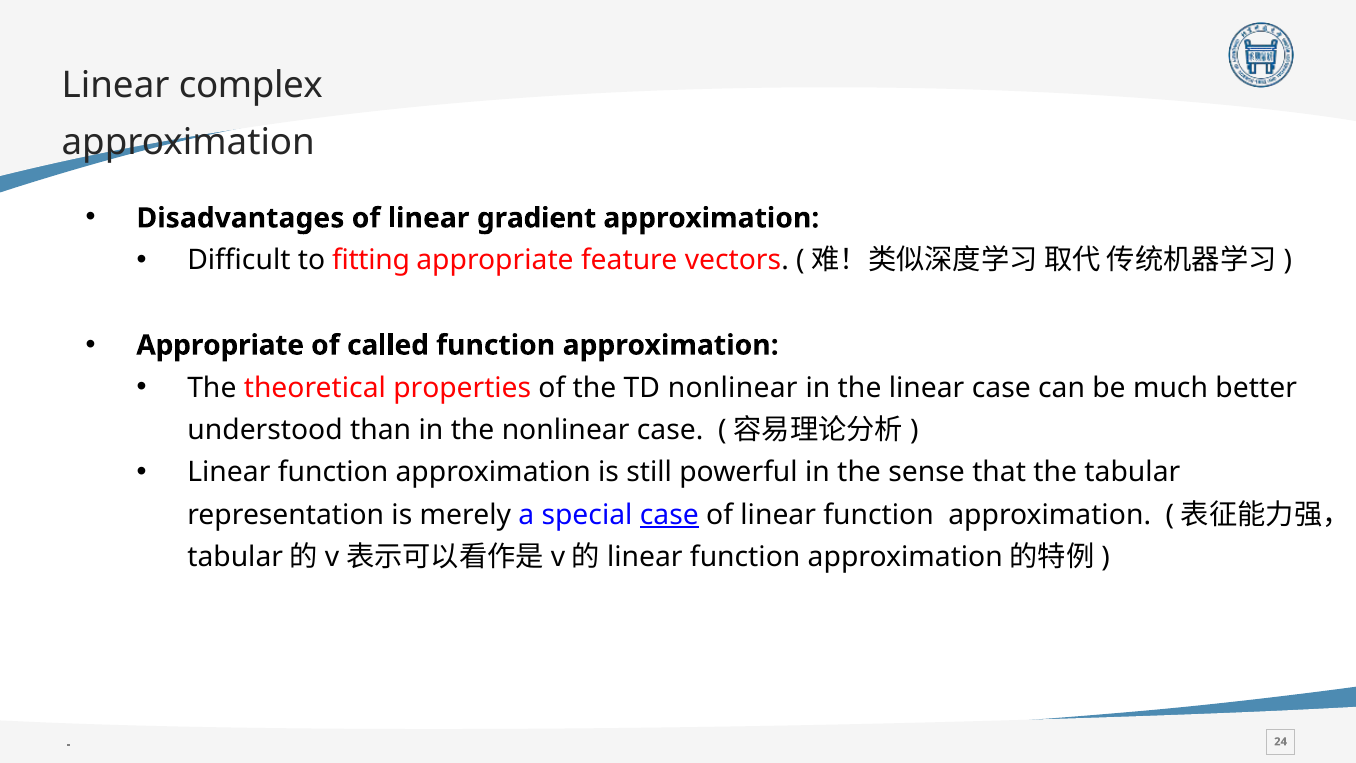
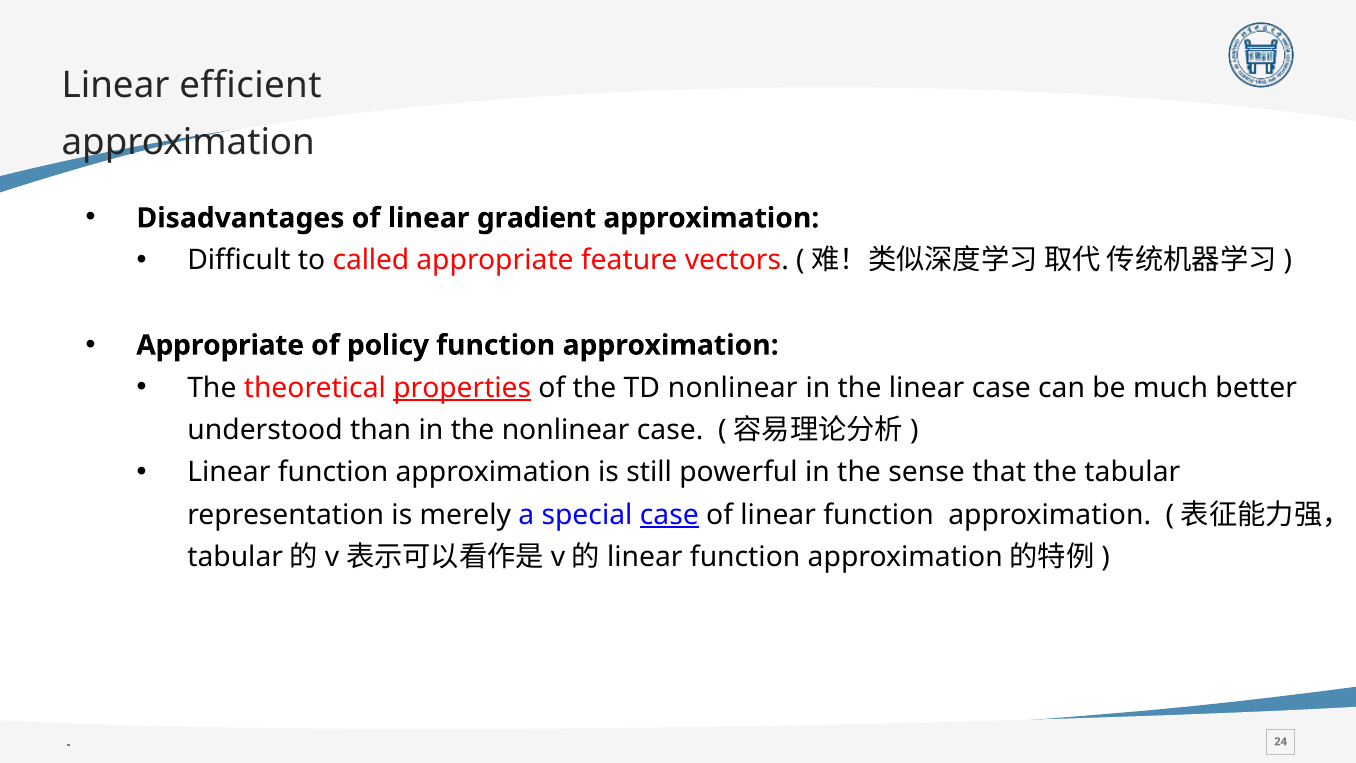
complex: complex -> efficient (250, 85)
fitting: fitting -> called (371, 260)
called: called -> policy (388, 345)
properties underline: none -> present (462, 388)
